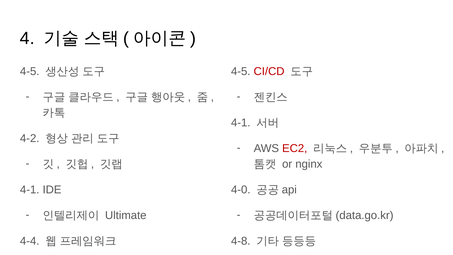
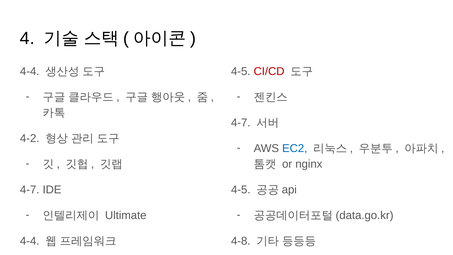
4-5: 4-5 -> 4-4 (30, 71)
4-1: 4-1 -> 4-7 (241, 123)
EC2 colour: red -> blue (295, 148)
4-1: 4-1 -> 4-7 (30, 190)
4-0: 4-0 -> 4-5 (241, 190)
